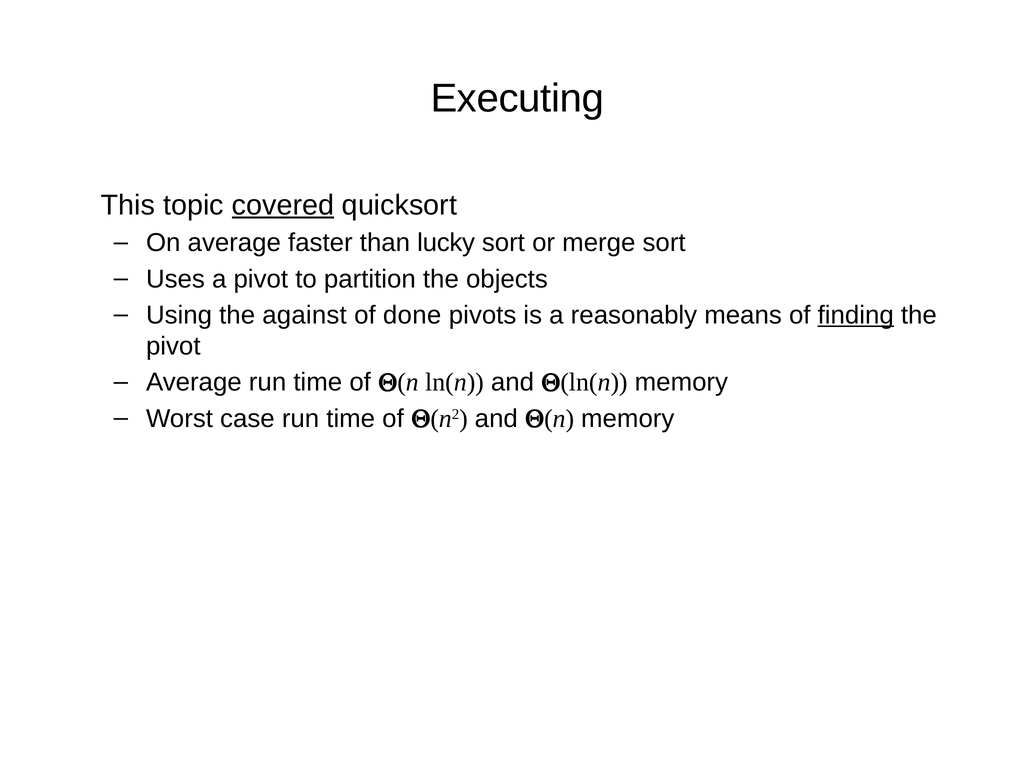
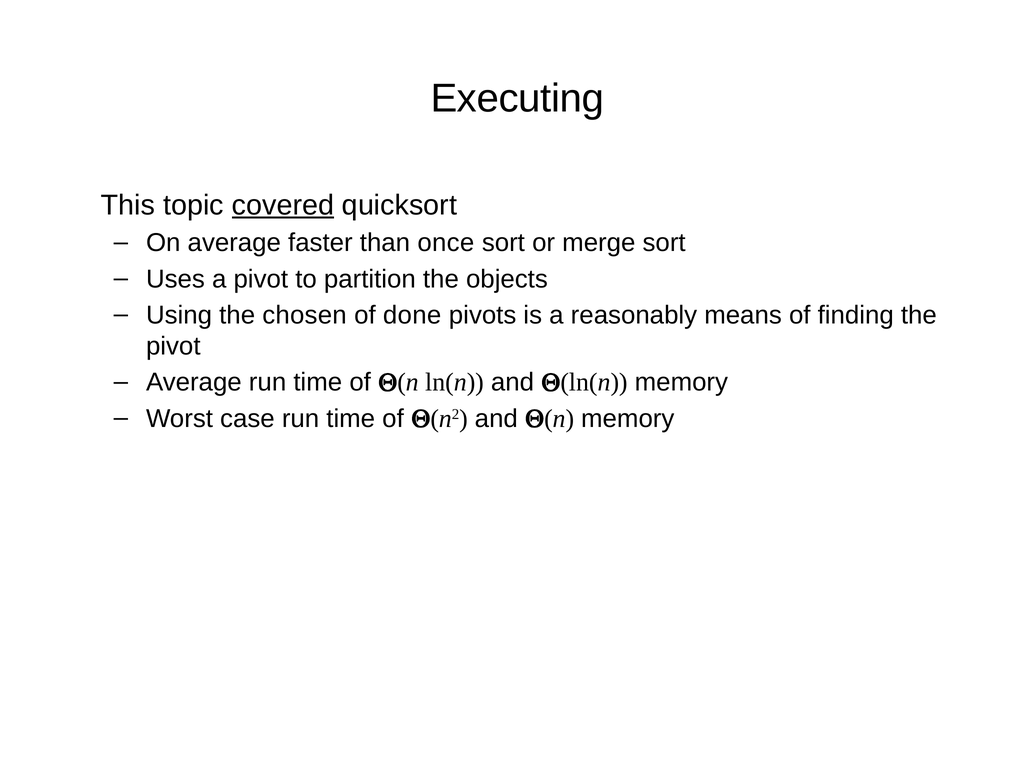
lucky: lucky -> once (446, 243)
against: against -> chosen (305, 315)
finding underline: present -> none (856, 315)
